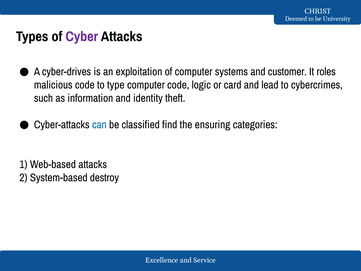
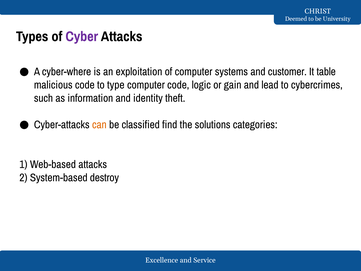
cyber-drives: cyber-drives -> cyber-where (67, 72)
roles: roles -> table (326, 72)
card: card -> gain (233, 85)
can colour: blue -> orange (99, 125)
ensuring: ensuring -> solutions (213, 125)
